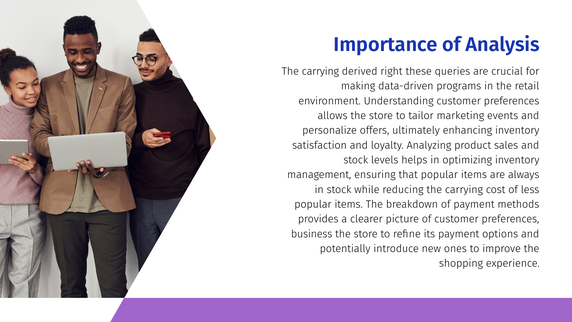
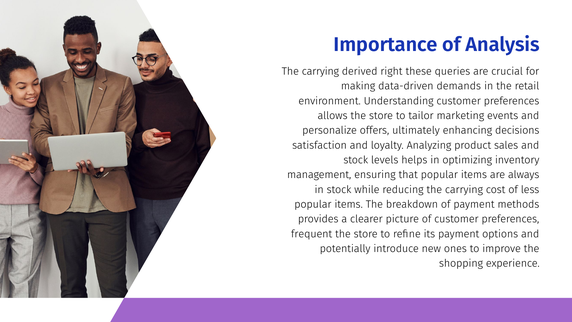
programs: programs -> demands (459, 86)
enhancing inventory: inventory -> decisions (517, 130)
business: business -> frequent (312, 234)
